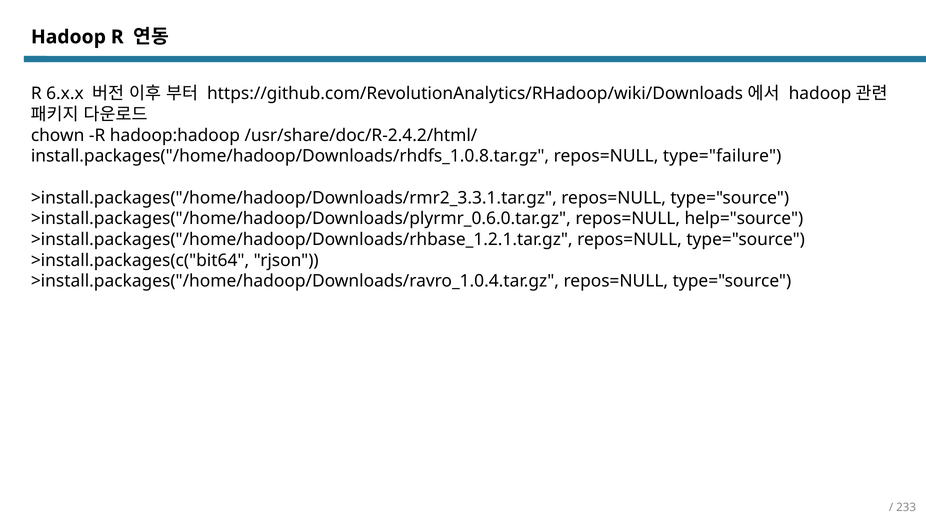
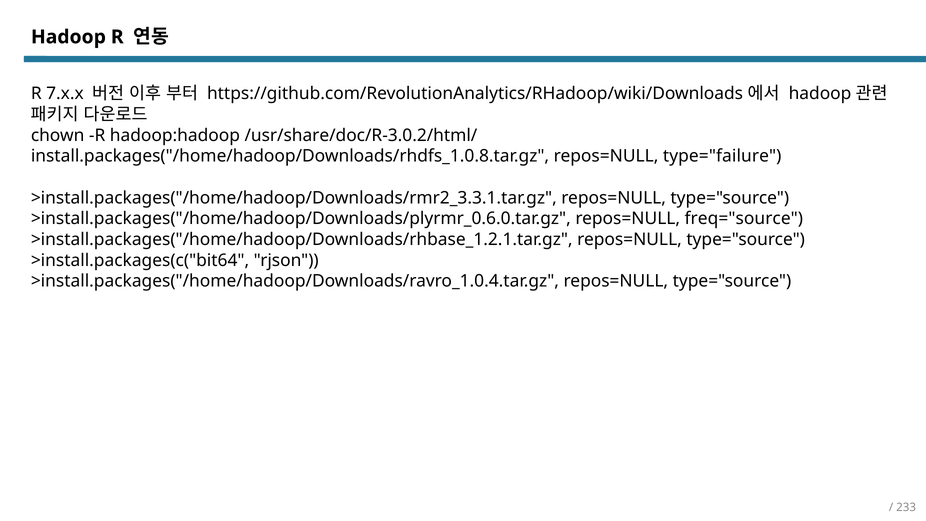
6.x.x: 6.x.x -> 7.x.x (65, 94)
/usr/share/doc/R-2.4.2/html/: /usr/share/doc/R-2.4.2/html/ -> /usr/share/doc/R-3.0.2/html/ (361, 135)
help="source: help="source -> freq="source (744, 219)
